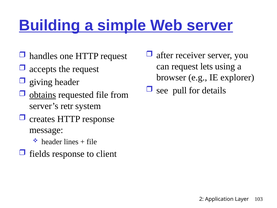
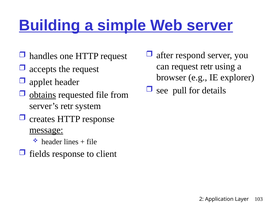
receiver: receiver -> respond (190, 55)
request lets: lets -> retr (207, 66)
giving: giving -> applet (41, 82)
message underline: none -> present (46, 130)
